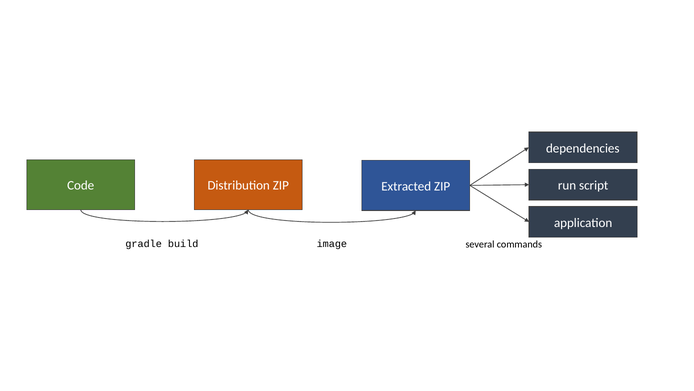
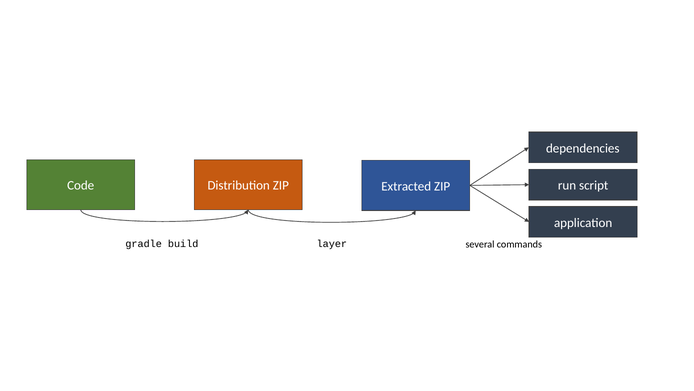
image: image -> layer (332, 243)
